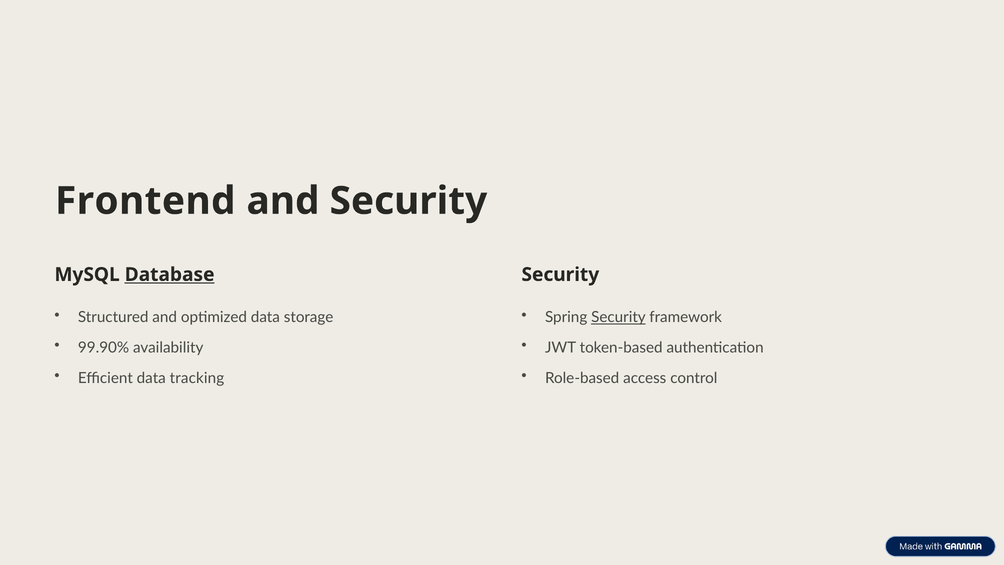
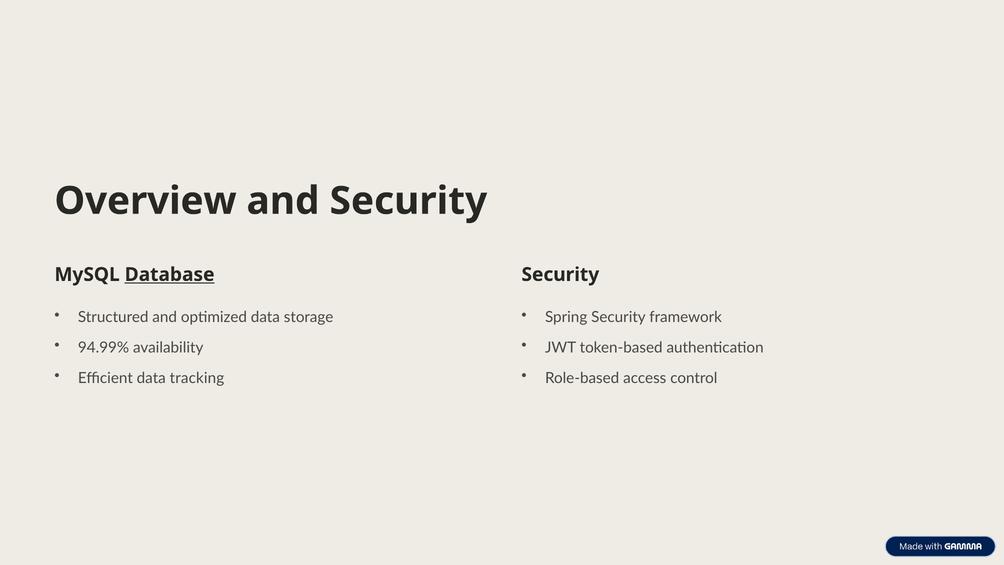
Frontend: Frontend -> Overview (146, 201)
Security underline: present -> none (618, 317)
99.90%: 99.90% -> 94.99% (104, 348)
